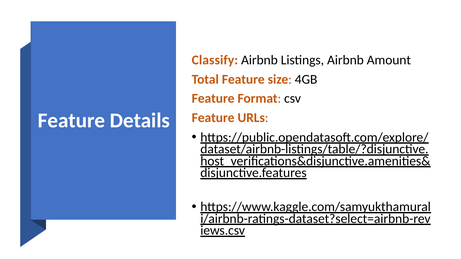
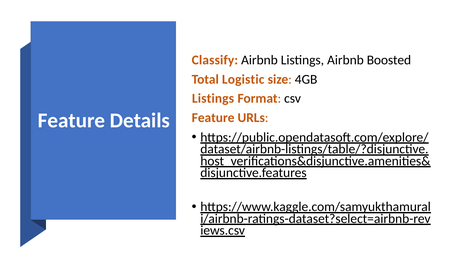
Amount: Amount -> Boosted (389, 60)
Total Feature: Feature -> Logistic (243, 79)
Feature: Feature -> Listings (213, 99)
